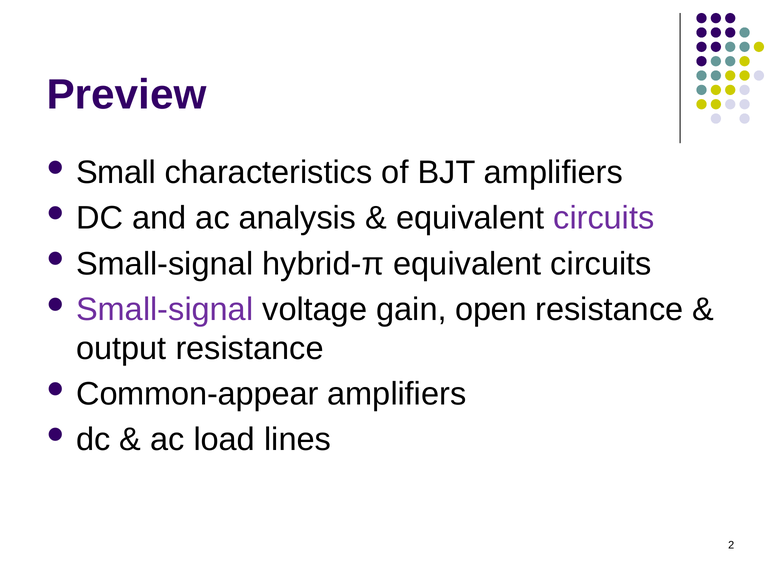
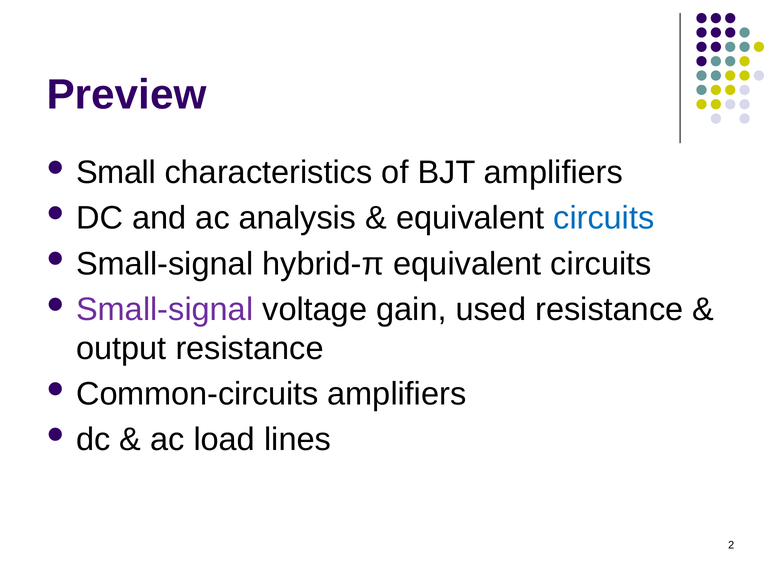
circuits colour: purple -> blue (604, 218)
open: open -> used (491, 309)
Common-appear: Common-appear -> Common-circuits (197, 394)
